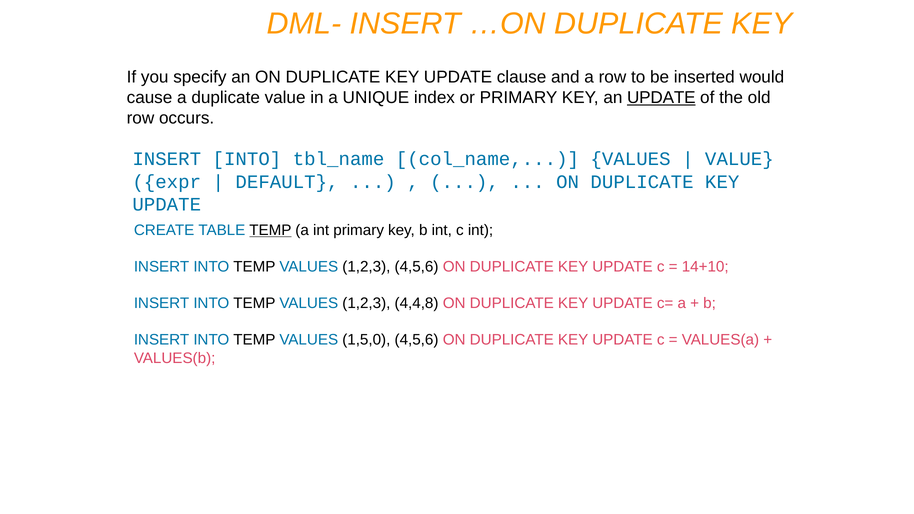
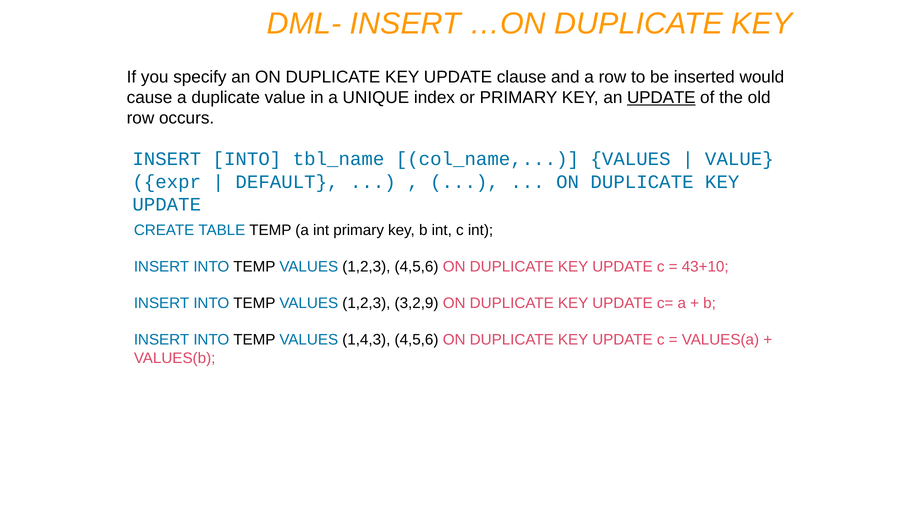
TEMP underline: present -> none (270, 230)
14+10: 14+10 -> 43+10 (705, 267)
4,4,8: 4,4,8 -> 3,2,9 (417, 303)
1,5,0: 1,5,0 -> 1,4,3 (366, 340)
